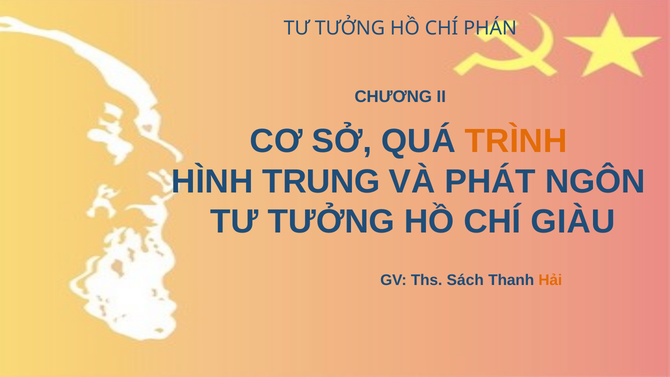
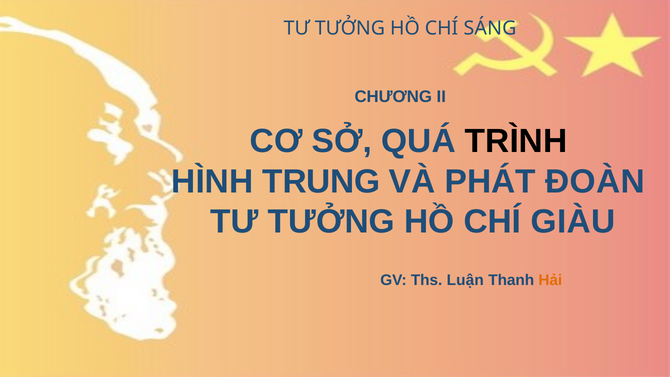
PHÁN: PHÁN -> SÁNG (490, 28)
TRÌNH colour: orange -> black (516, 141)
NGÔN: NGÔN -> ĐOÀN (595, 181)
Sách: Sách -> Luận (465, 280)
